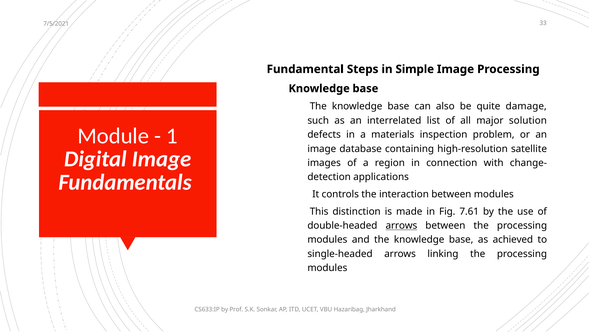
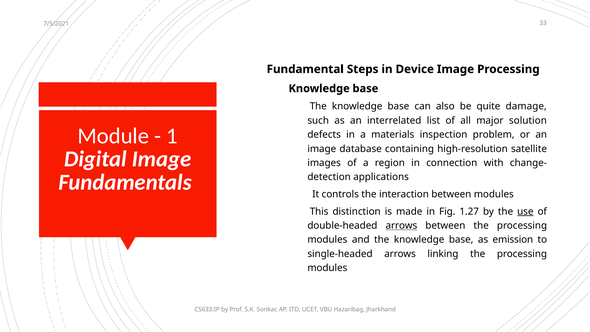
Simple: Simple -> Device (415, 69)
7.61: 7.61 -> 1.27 (469, 211)
use underline: none -> present (525, 211)
achieved: achieved -> emission (513, 240)
